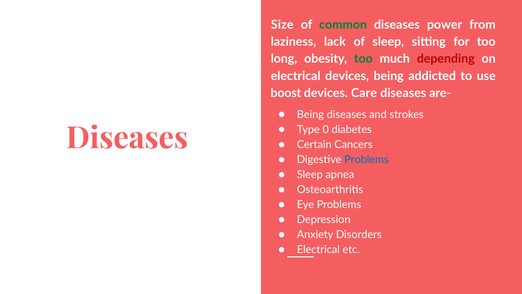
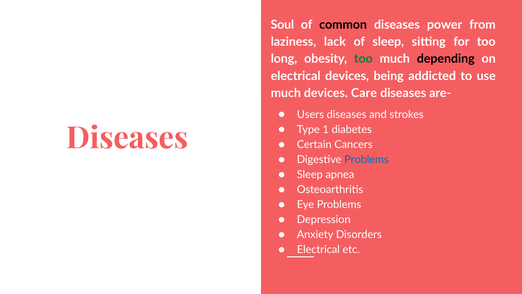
Size: Size -> Soul (282, 25)
common colour: green -> black (343, 25)
depending colour: red -> black (446, 59)
boost: boost -> much (286, 93)
Being: Being -> Users (310, 114)
0: 0 -> 1 (326, 129)
